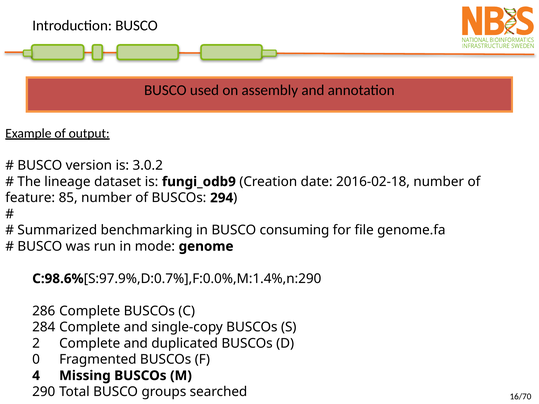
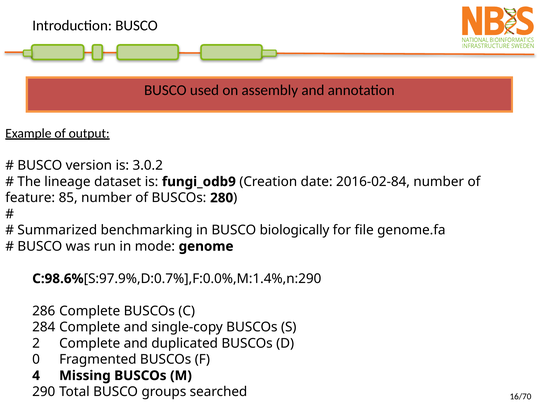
2016-02-18: 2016-02-18 -> 2016-02-84 (373, 182)
294: 294 -> 280 (222, 198)
consuming: consuming -> biologically (295, 230)
